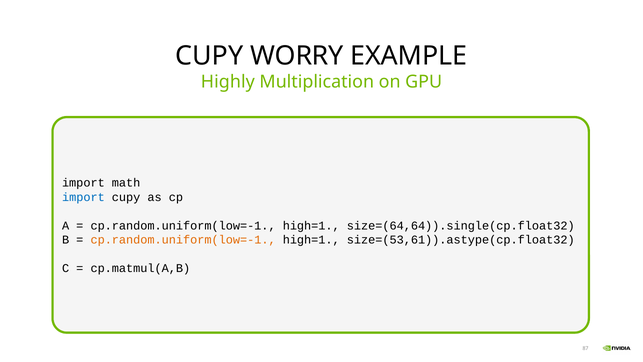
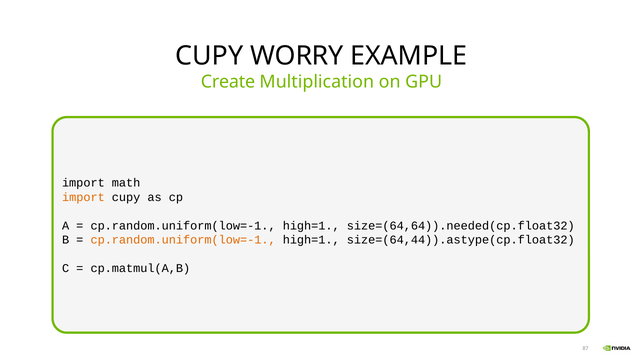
Highly: Highly -> Create (228, 82)
import colour: blue -> orange (83, 197)
size=(64,64)).single(cp.float32: size=(64,64)).single(cp.float32 -> size=(64,64)).needed(cp.float32 (461, 225)
size=(53,61)).astype(cp.float32: size=(53,61)).astype(cp.float32 -> size=(64,44)).astype(cp.float32 (461, 240)
